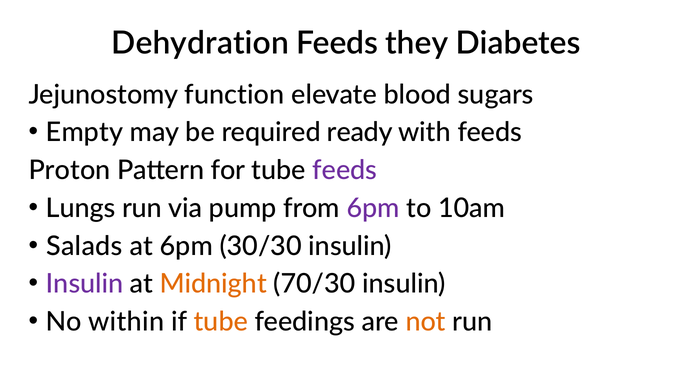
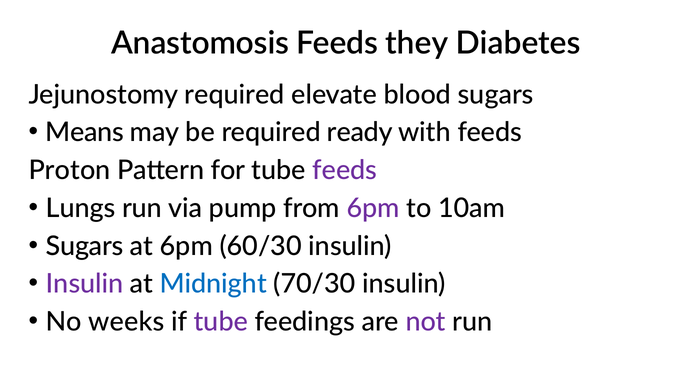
Dehydration: Dehydration -> Anastomosis (200, 43)
Jejunostomy function: function -> required (235, 94)
Empty: Empty -> Means (85, 132)
Salads: Salads -> Sugars (85, 246)
30/30: 30/30 -> 60/30 (261, 246)
Midnight colour: orange -> blue (213, 284)
within: within -> weeks (126, 321)
tube colour: orange -> purple (221, 321)
not colour: orange -> purple (426, 321)
